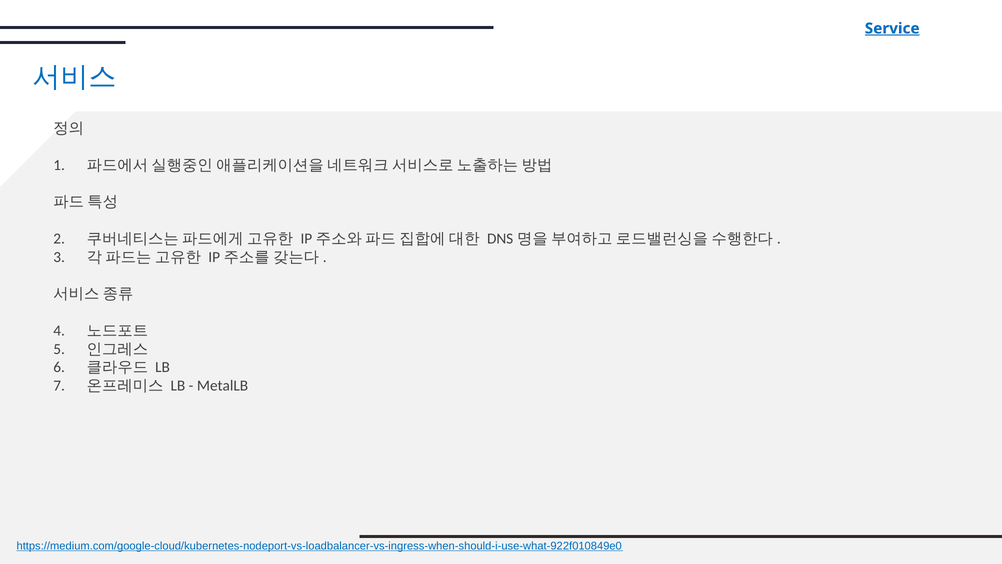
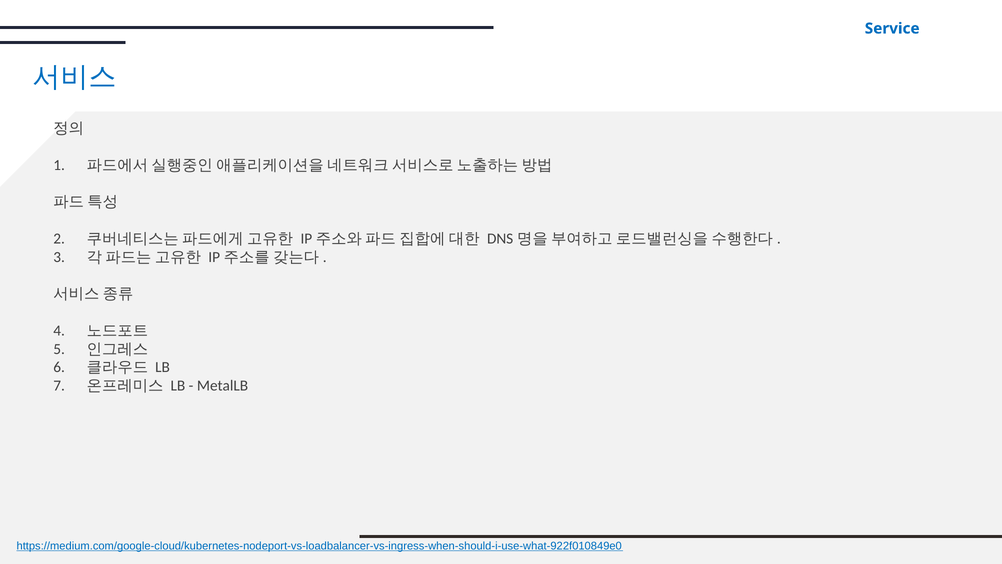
Service underline: present -> none (892, 28)
